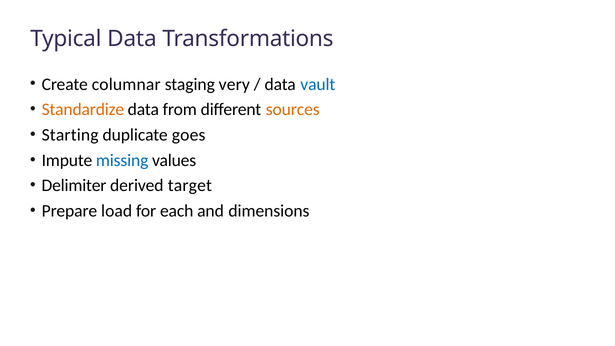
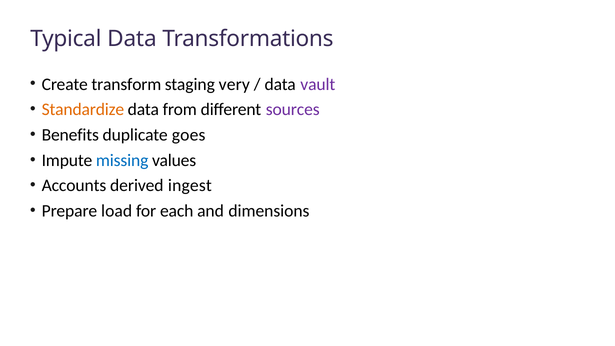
columnar: columnar -> transform (126, 84)
vault colour: blue -> purple (318, 84)
sources colour: orange -> purple (293, 110)
Starting: Starting -> Benefits (70, 135)
Delimiter: Delimiter -> Accounts (74, 186)
target: target -> ingest (190, 186)
